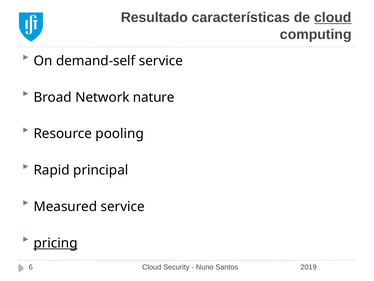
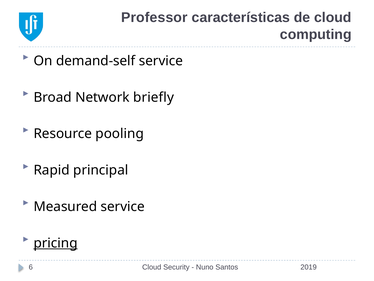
Resultado: Resultado -> Professor (154, 17)
cloud underline: present -> none (333, 17)
nature: nature -> briefly (154, 97)
